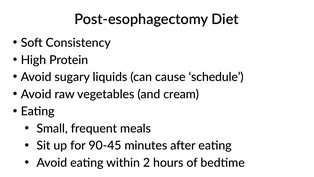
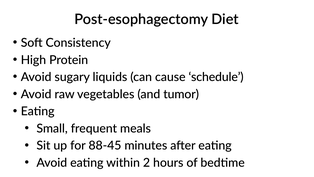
cream: cream -> tumor (181, 94)
90-45: 90-45 -> 88-45 (105, 145)
